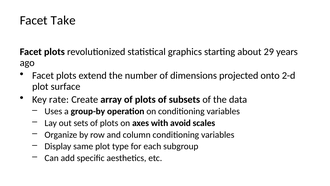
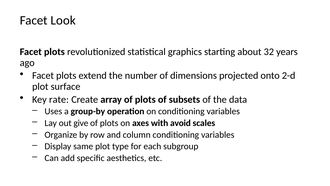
Take: Take -> Look (63, 20)
29: 29 -> 32 (269, 52)
sets: sets -> give (81, 123)
